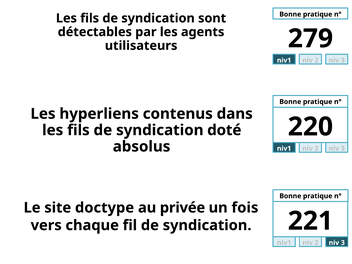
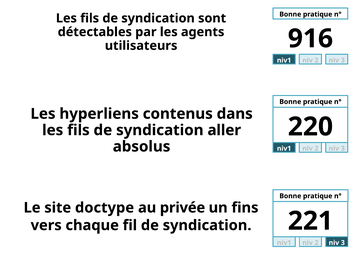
279: 279 -> 916 (310, 39)
doté: doté -> aller (224, 130)
fois: fois -> fins (245, 208)
